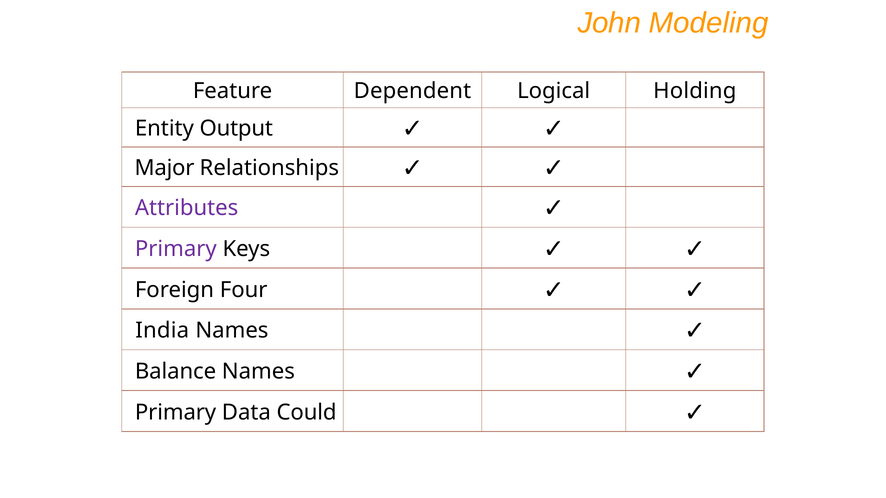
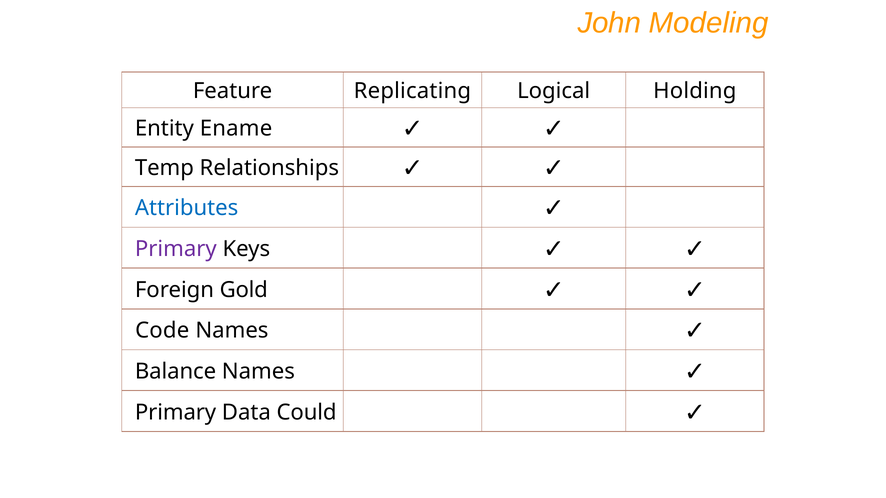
Dependent: Dependent -> Replicating (412, 91)
Output: Output -> Ename (236, 129)
Major: Major -> Temp (164, 168)
Attributes colour: purple -> blue (187, 208)
Four: Four -> Gold (244, 290)
India: India -> Code (162, 331)
